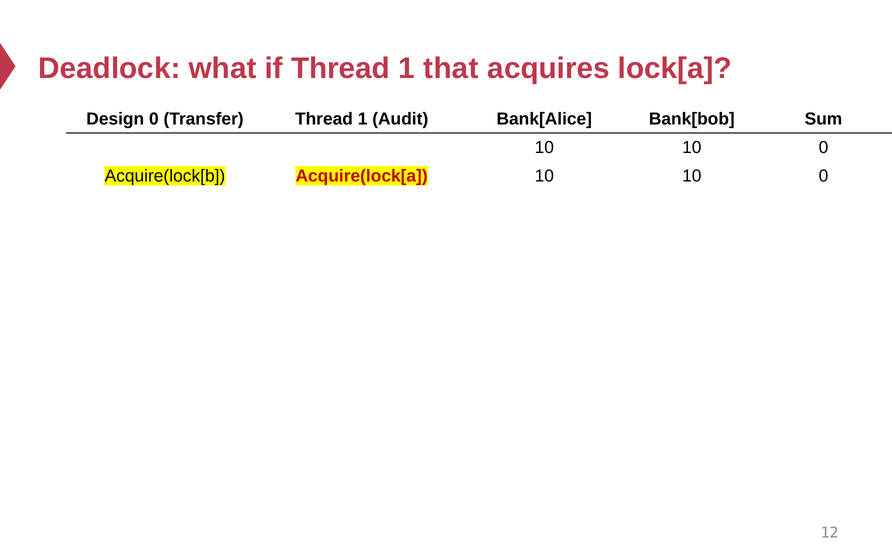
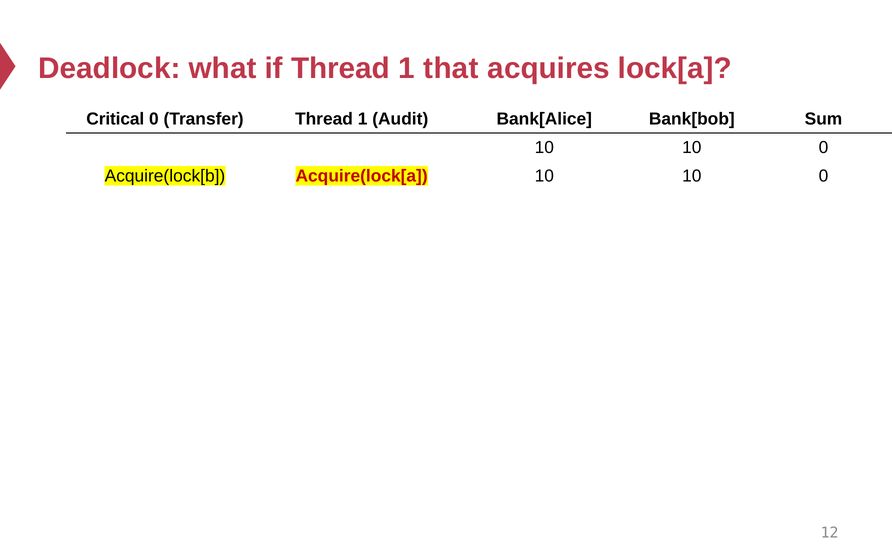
Design: Design -> Critical (115, 119)
